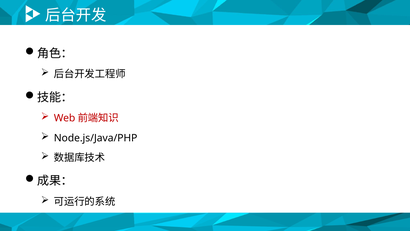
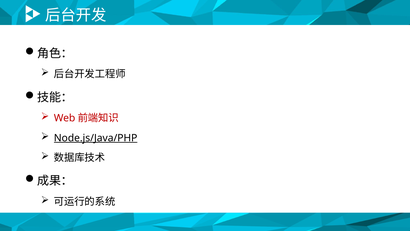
Node.js/Java/PHP underline: none -> present (96, 138)
